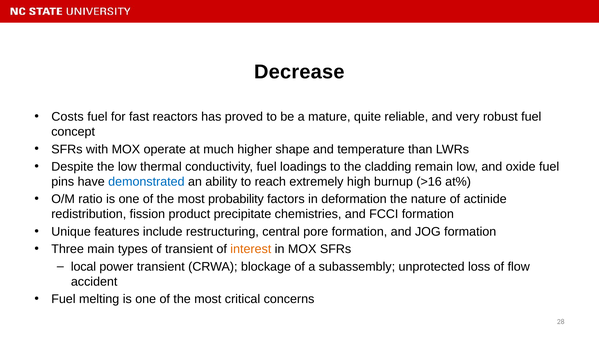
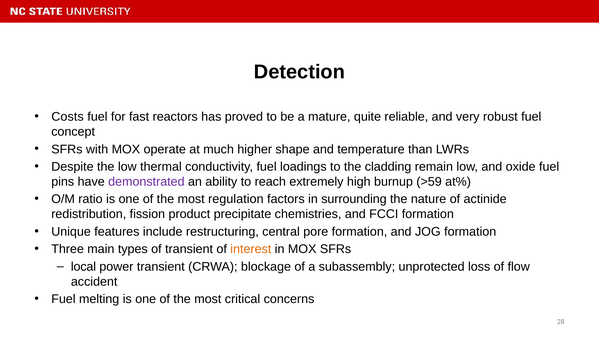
Decrease: Decrease -> Detection (299, 72)
demonstrated colour: blue -> purple (146, 182)
>16: >16 -> >59 (429, 182)
probability: probability -> regulation (236, 199)
deformation: deformation -> surrounding (354, 199)
